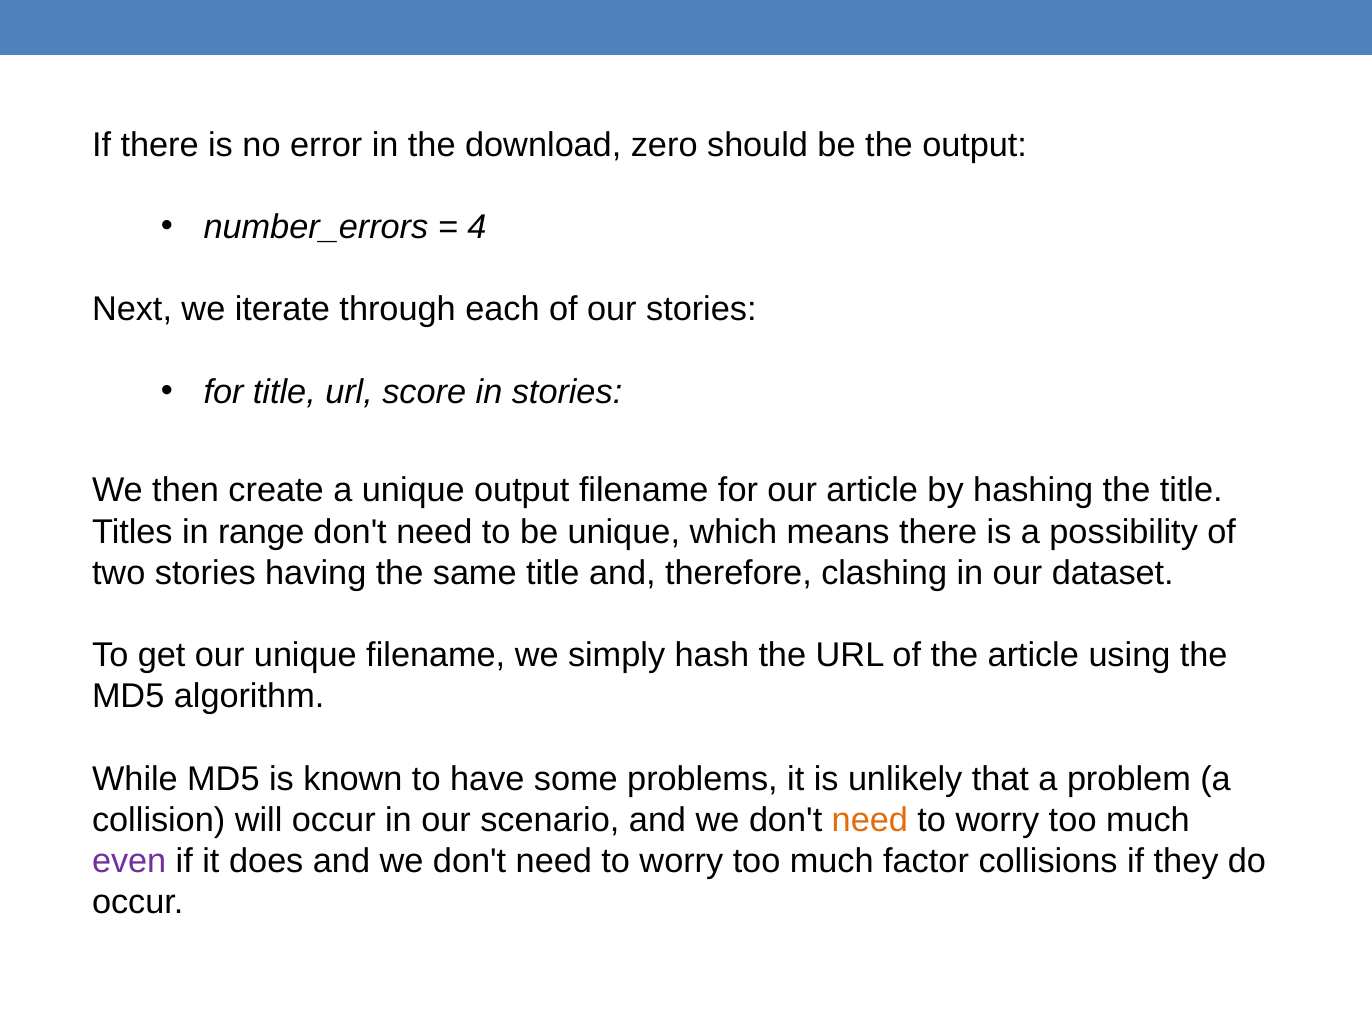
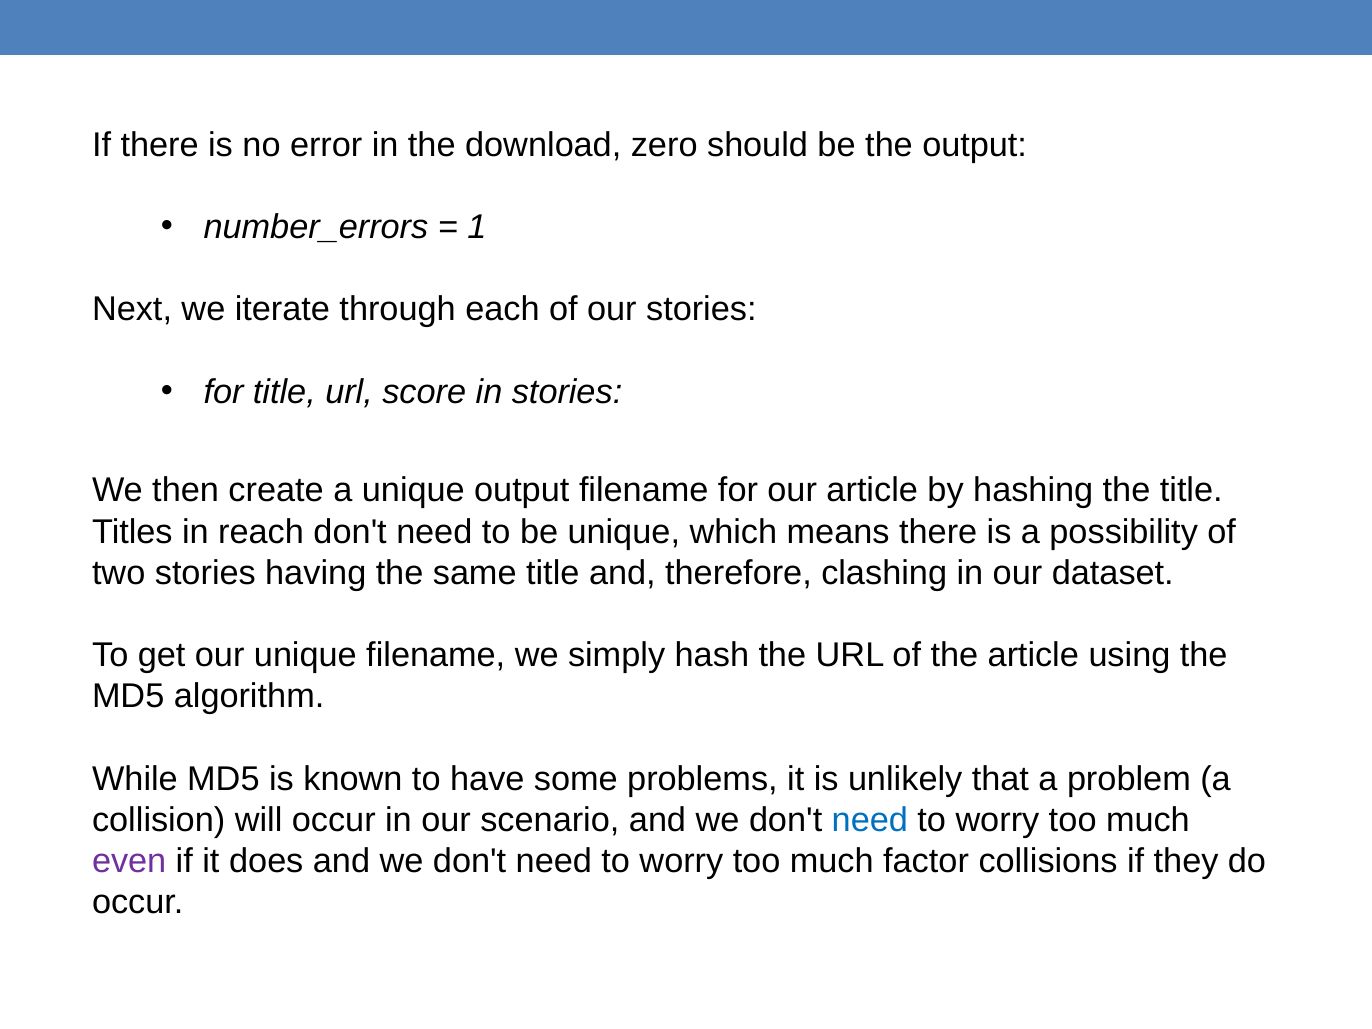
4: 4 -> 1 (477, 227)
range: range -> reach (261, 532)
need colour: orange -> blue (870, 820)
